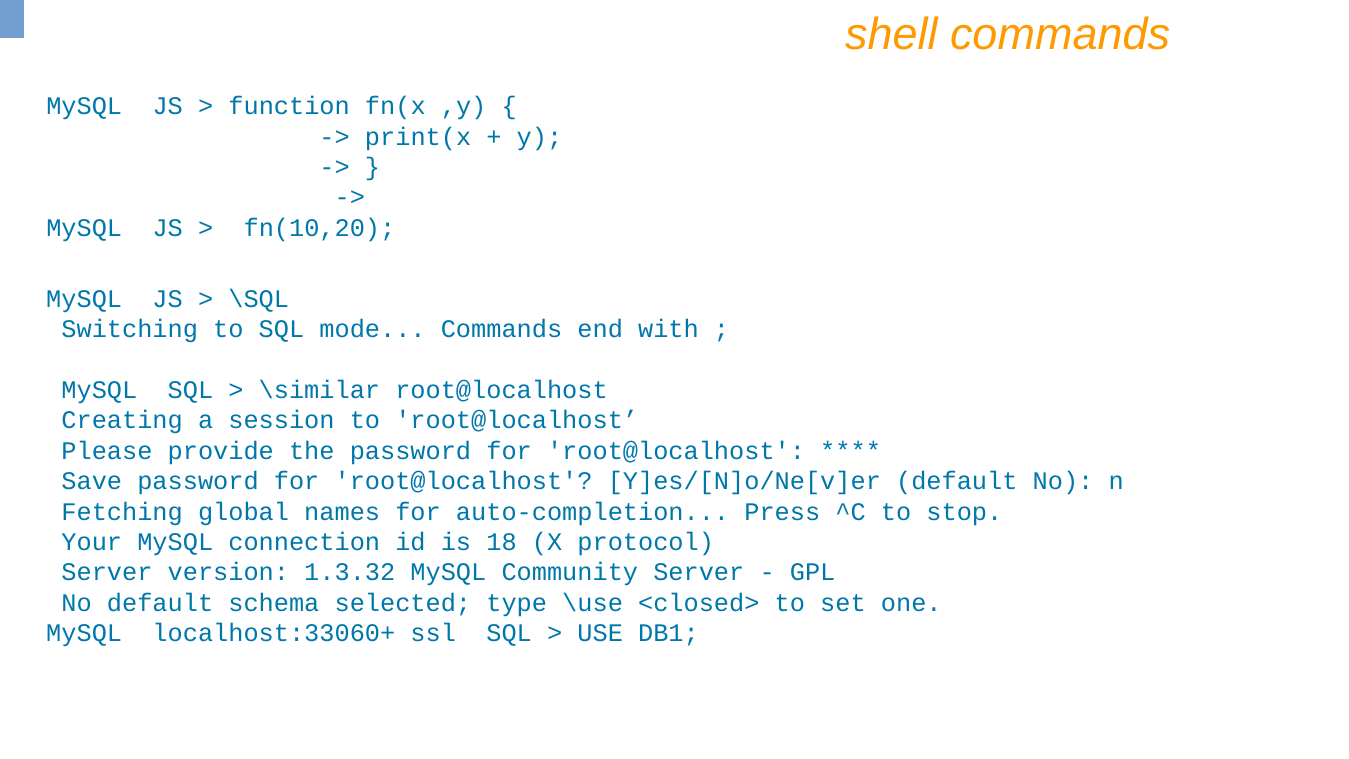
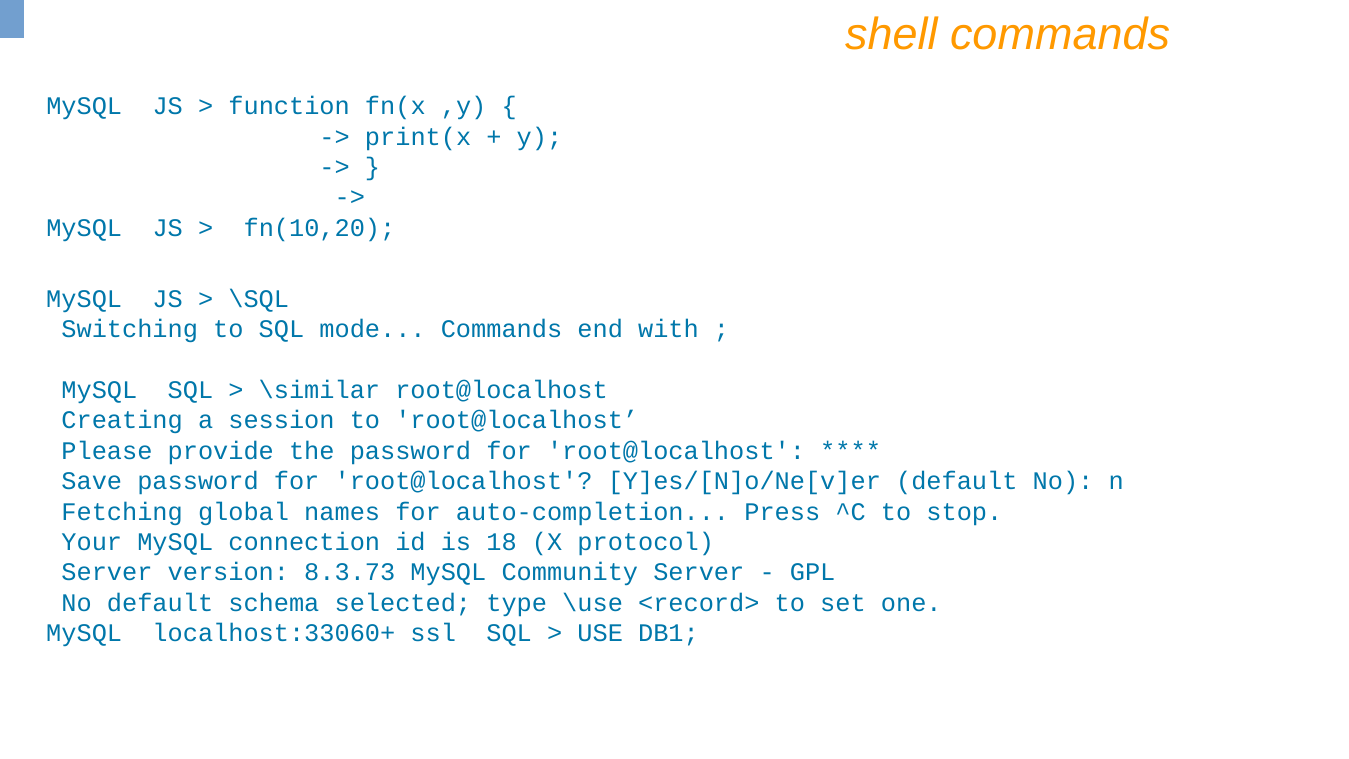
1.3.32: 1.3.32 -> 8.3.73 (350, 572)
<closed>: <closed> -> <record> (699, 603)
